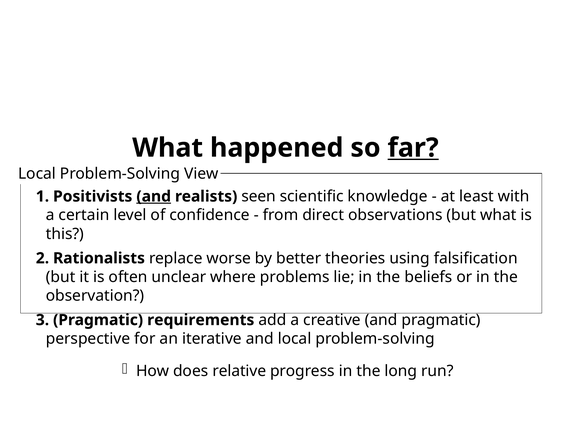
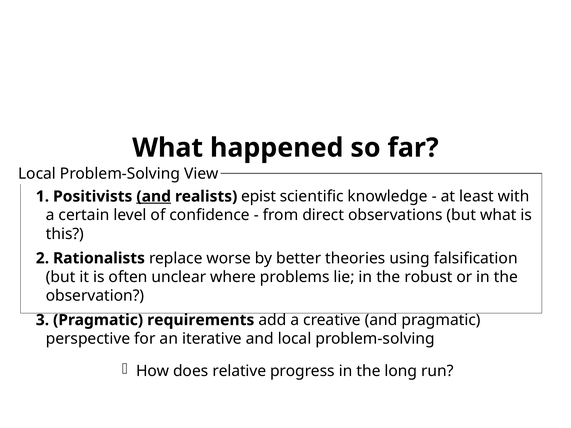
far underline: present -> none (413, 148)
seen: seen -> epist (259, 197)
beliefs: beliefs -> robust (428, 277)
